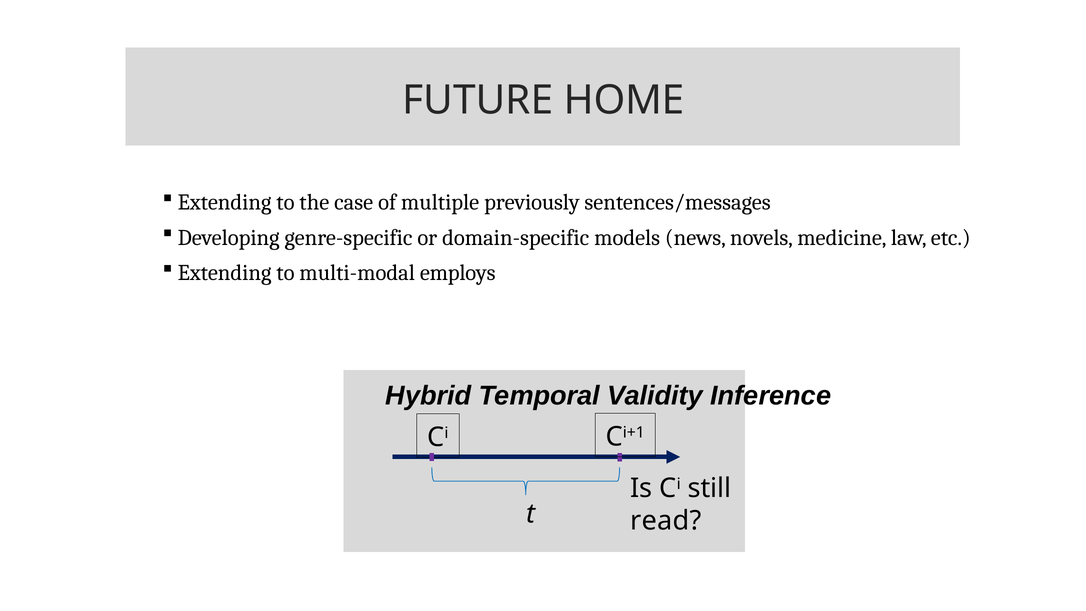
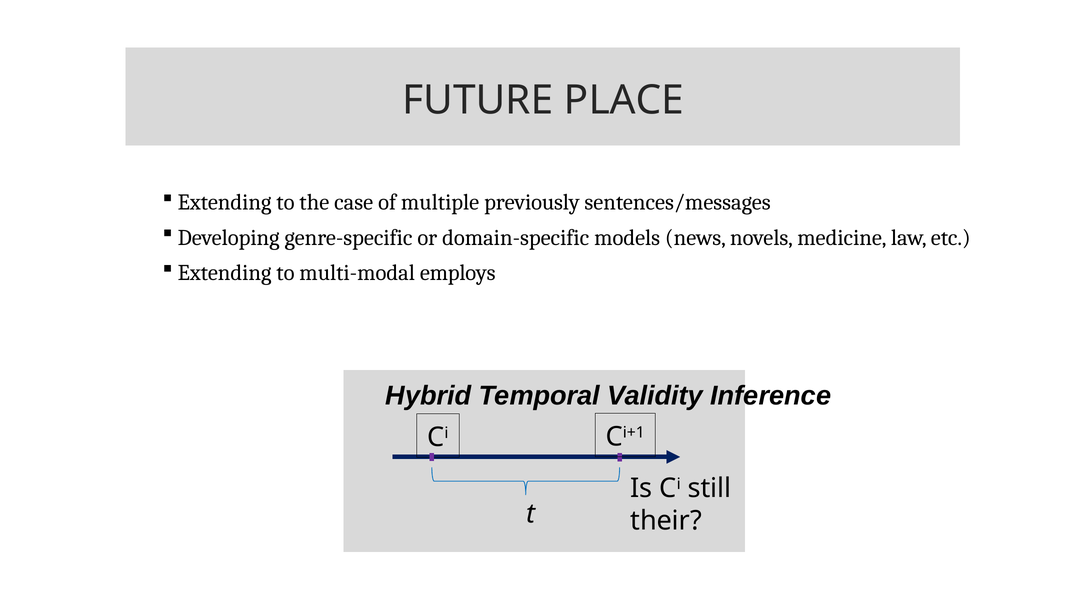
HOME: HOME -> PLACE (624, 100)
read: read -> their (666, 521)
